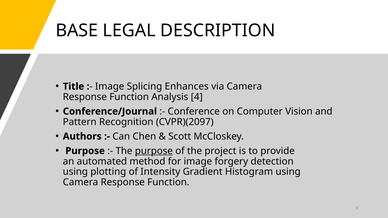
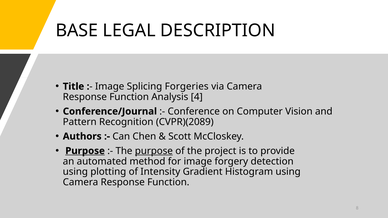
Enhances: Enhances -> Forgeries (187, 87)
CVPR)(2097: CVPR)(2097 -> CVPR)(2089 (185, 122)
Purpose underline: none -> present (85, 151)
